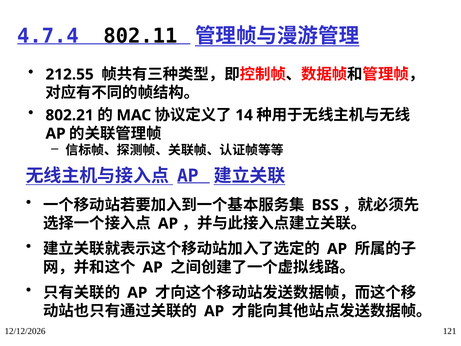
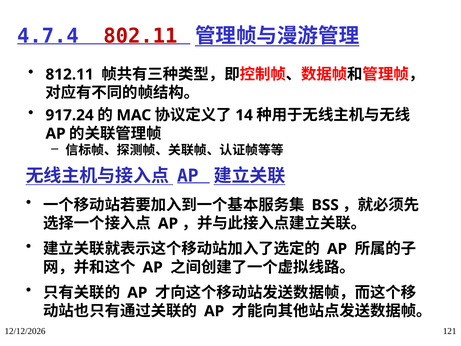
802.11 colour: black -> red (141, 36)
212.55: 212.55 -> 812.11 (70, 74)
802.21: 802.21 -> 917.24 (70, 115)
